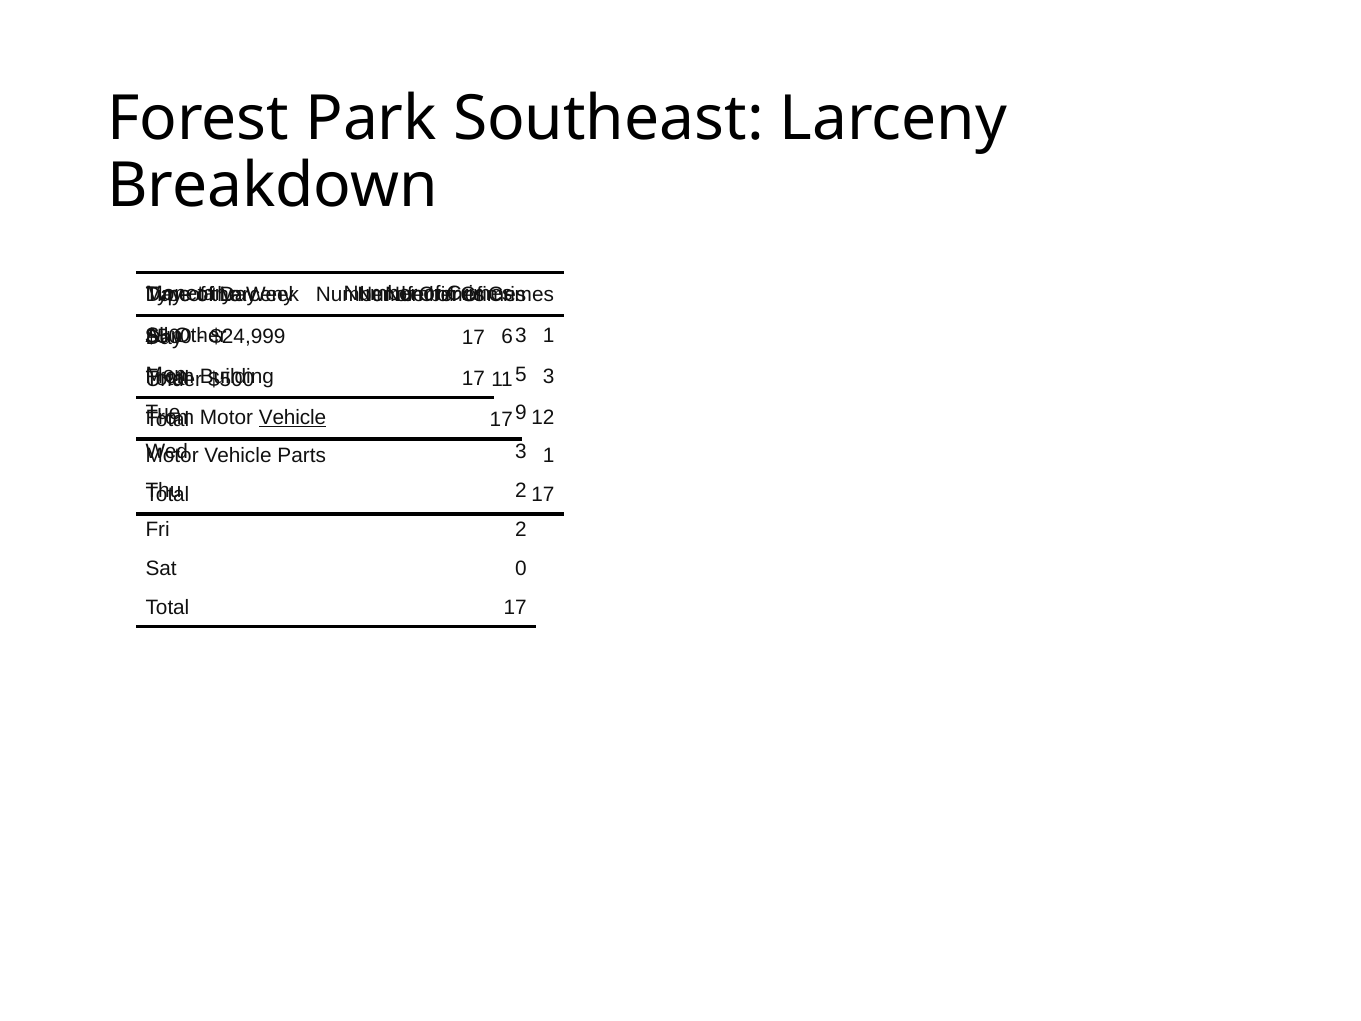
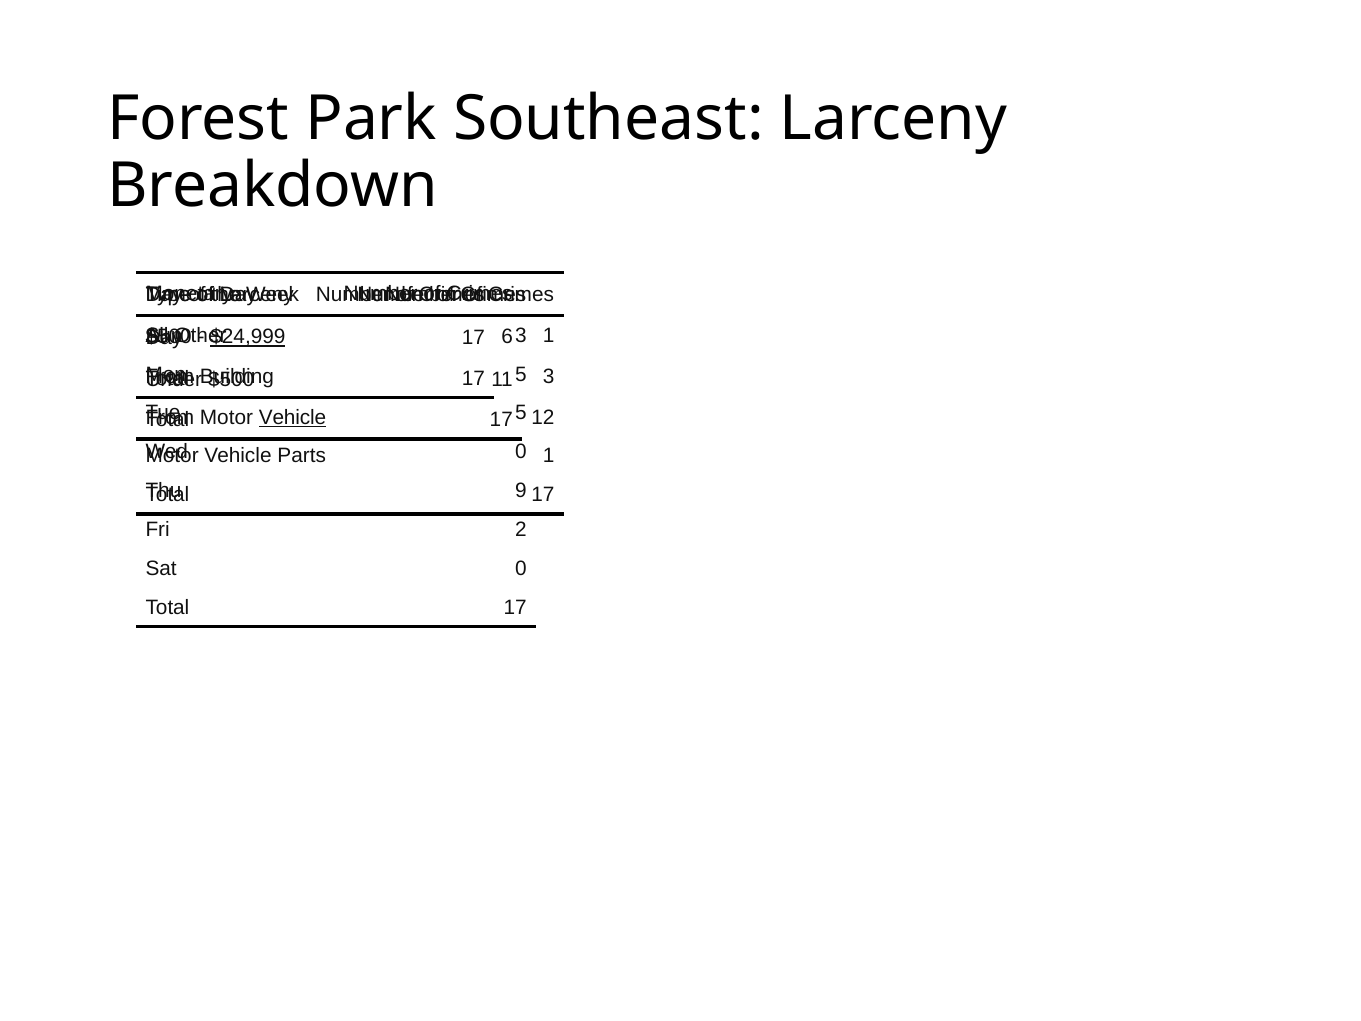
$24,999 underline: none -> present (248, 337)
9: 9 -> 5 (521, 413)
3: 3 -> 0 (521, 452)
2: 2 -> 9 (521, 491)
